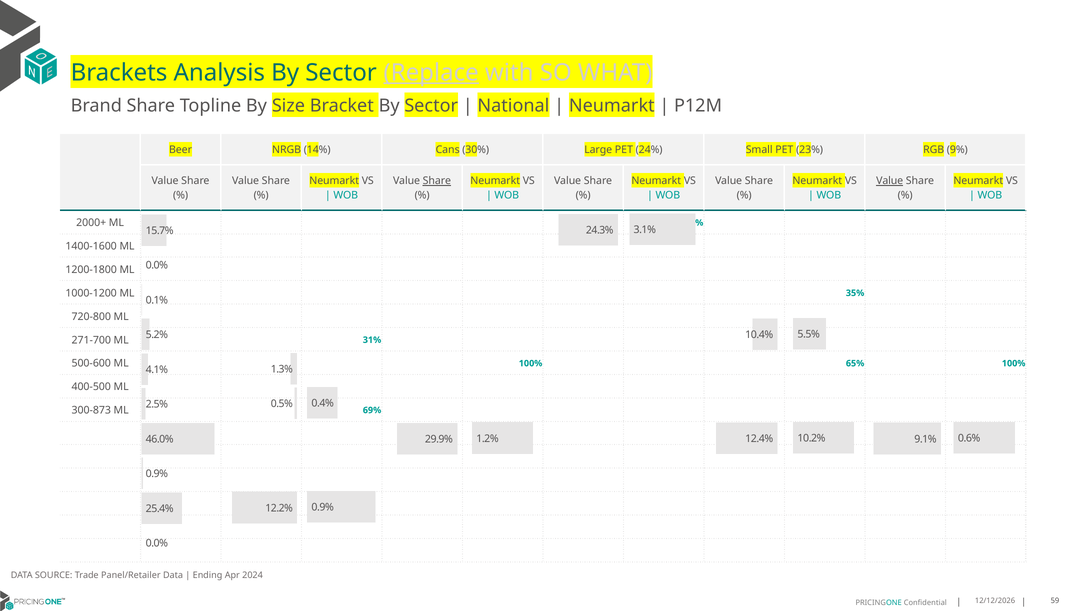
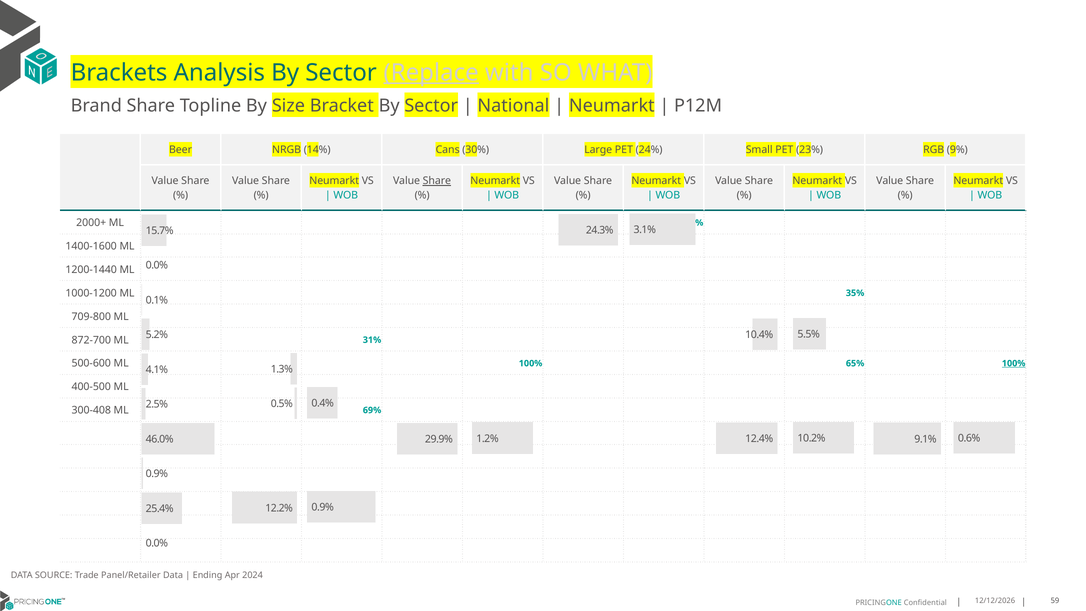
Value underline: present -> none (890, 181)
1200-1800: 1200-1800 -> 1200-1440 (91, 270)
720-800: 720-800 -> 709-800 (91, 317)
271-700: 271-700 -> 872-700 (91, 340)
100% underline: none -> present (1014, 363)
300-873: 300-873 -> 300-408 (91, 410)
